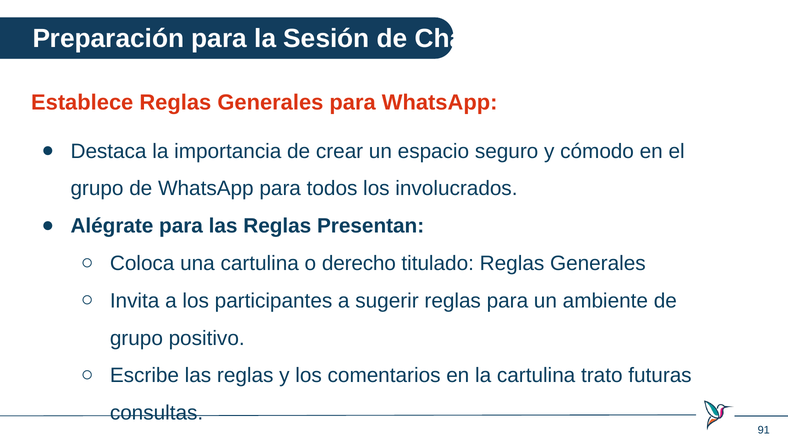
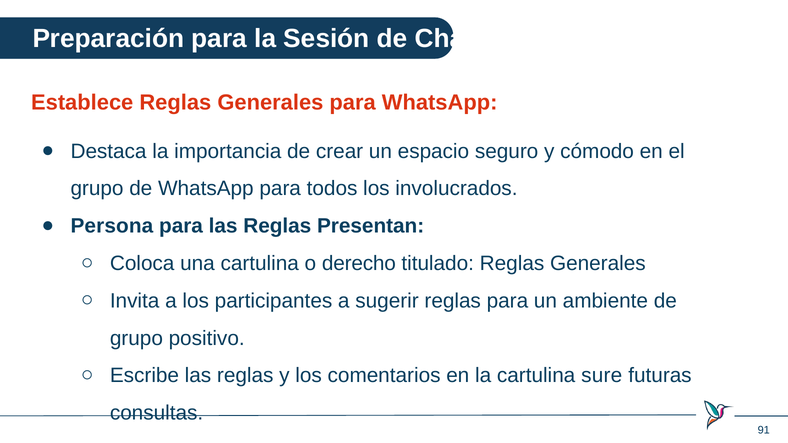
Alégrate: Alégrate -> Persona (112, 226)
trato: trato -> sure (602, 376)
